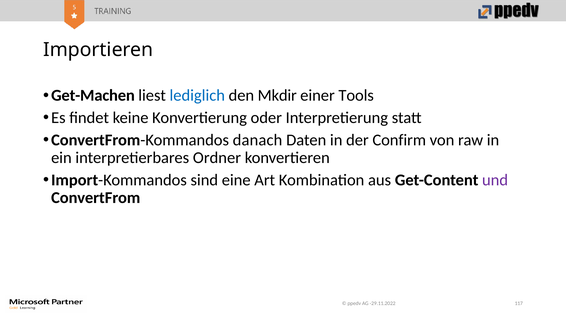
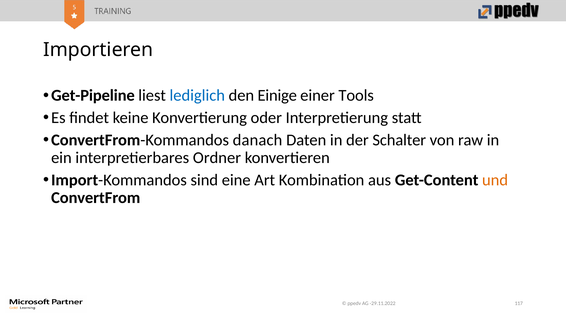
Get-Machen: Get-Machen -> Get-Pipeline (93, 96)
Mkdir: Mkdir -> Einige (277, 96)
Confirm: Confirm -> Schalter (399, 140)
und colour: purple -> orange (495, 180)
